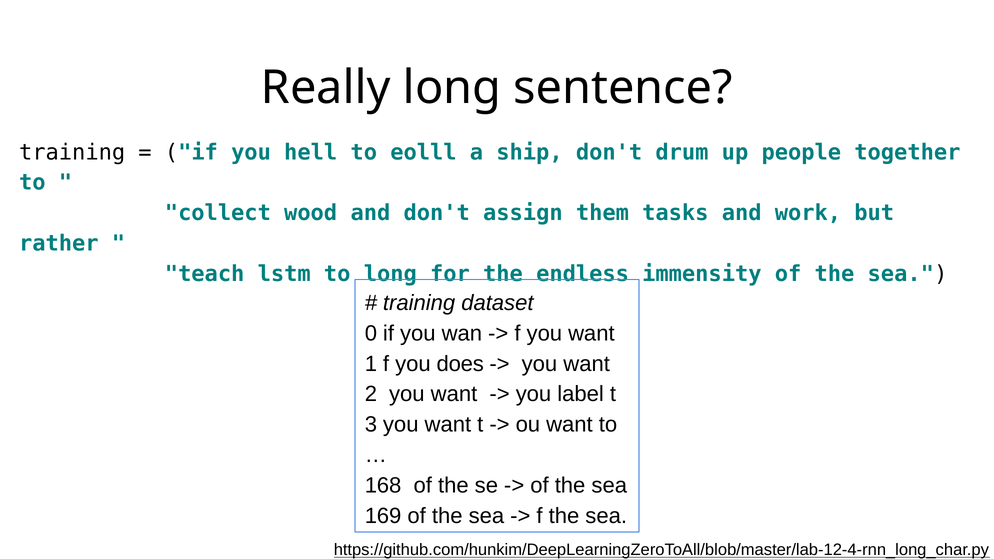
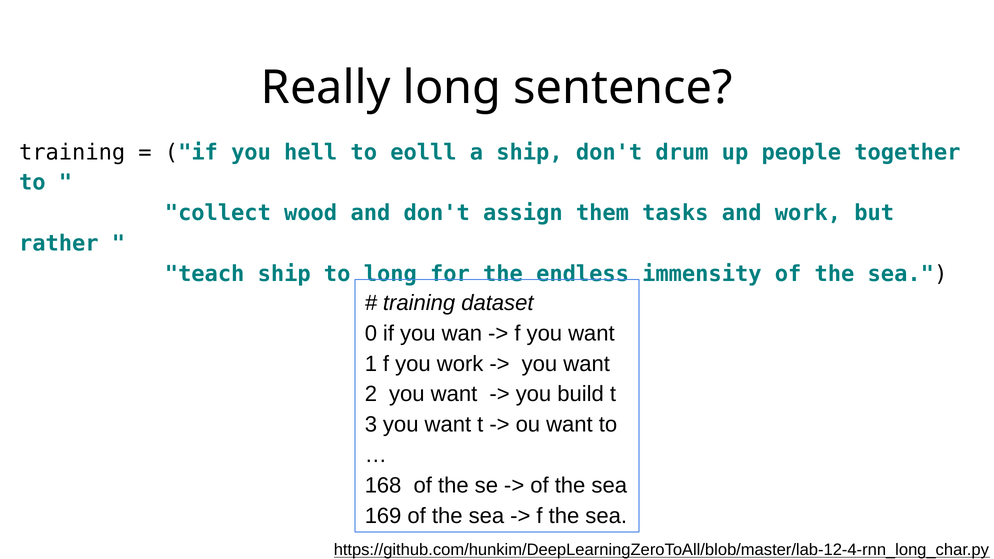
teach lstm: lstm -> ship (284, 274)
you does: does -> work (460, 364)
label: label -> build (581, 394)
